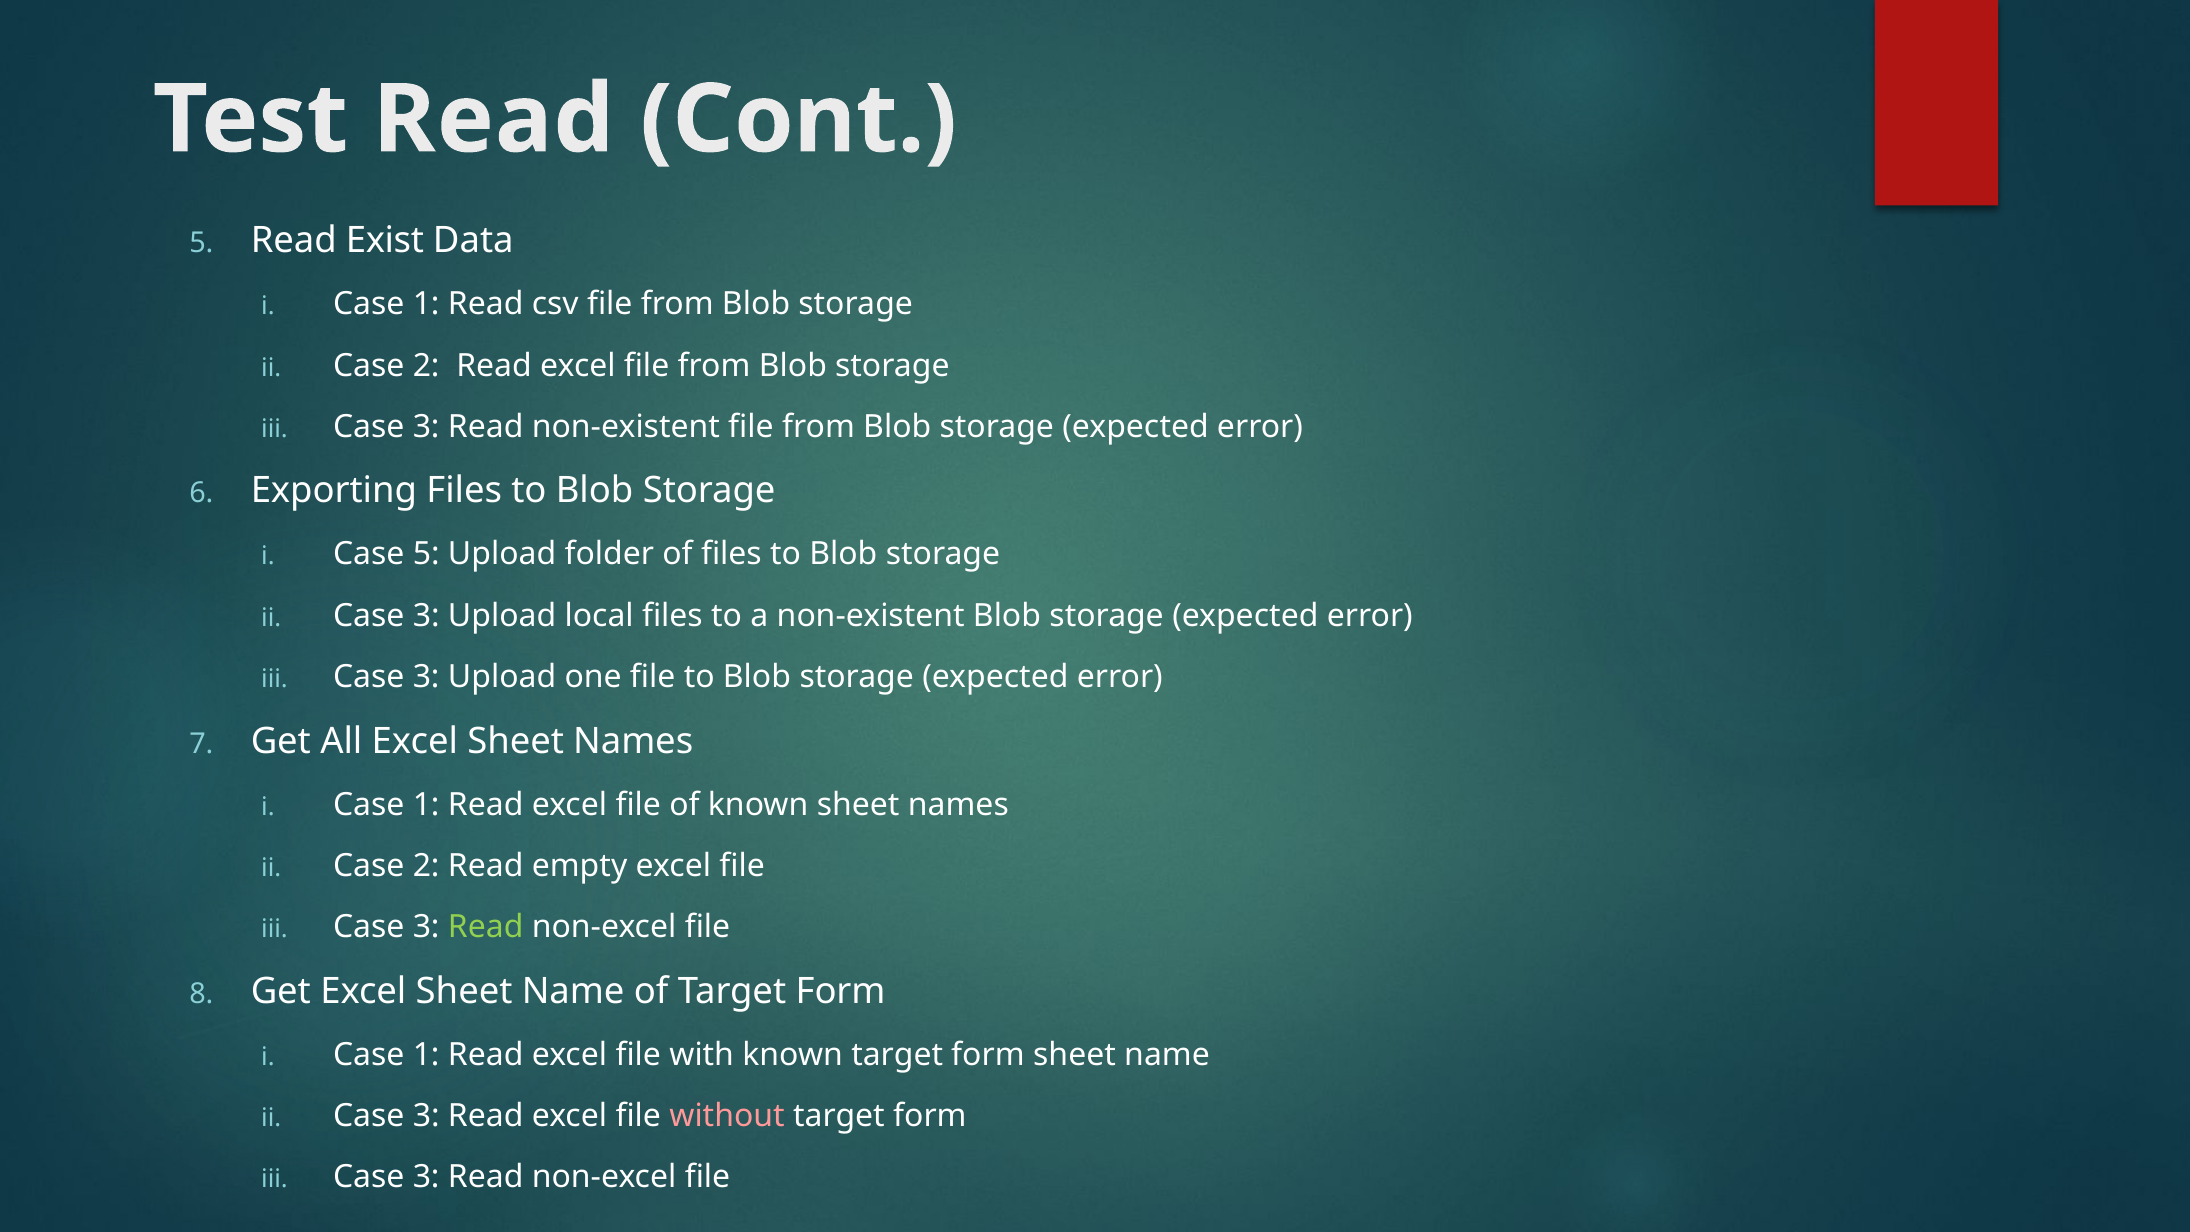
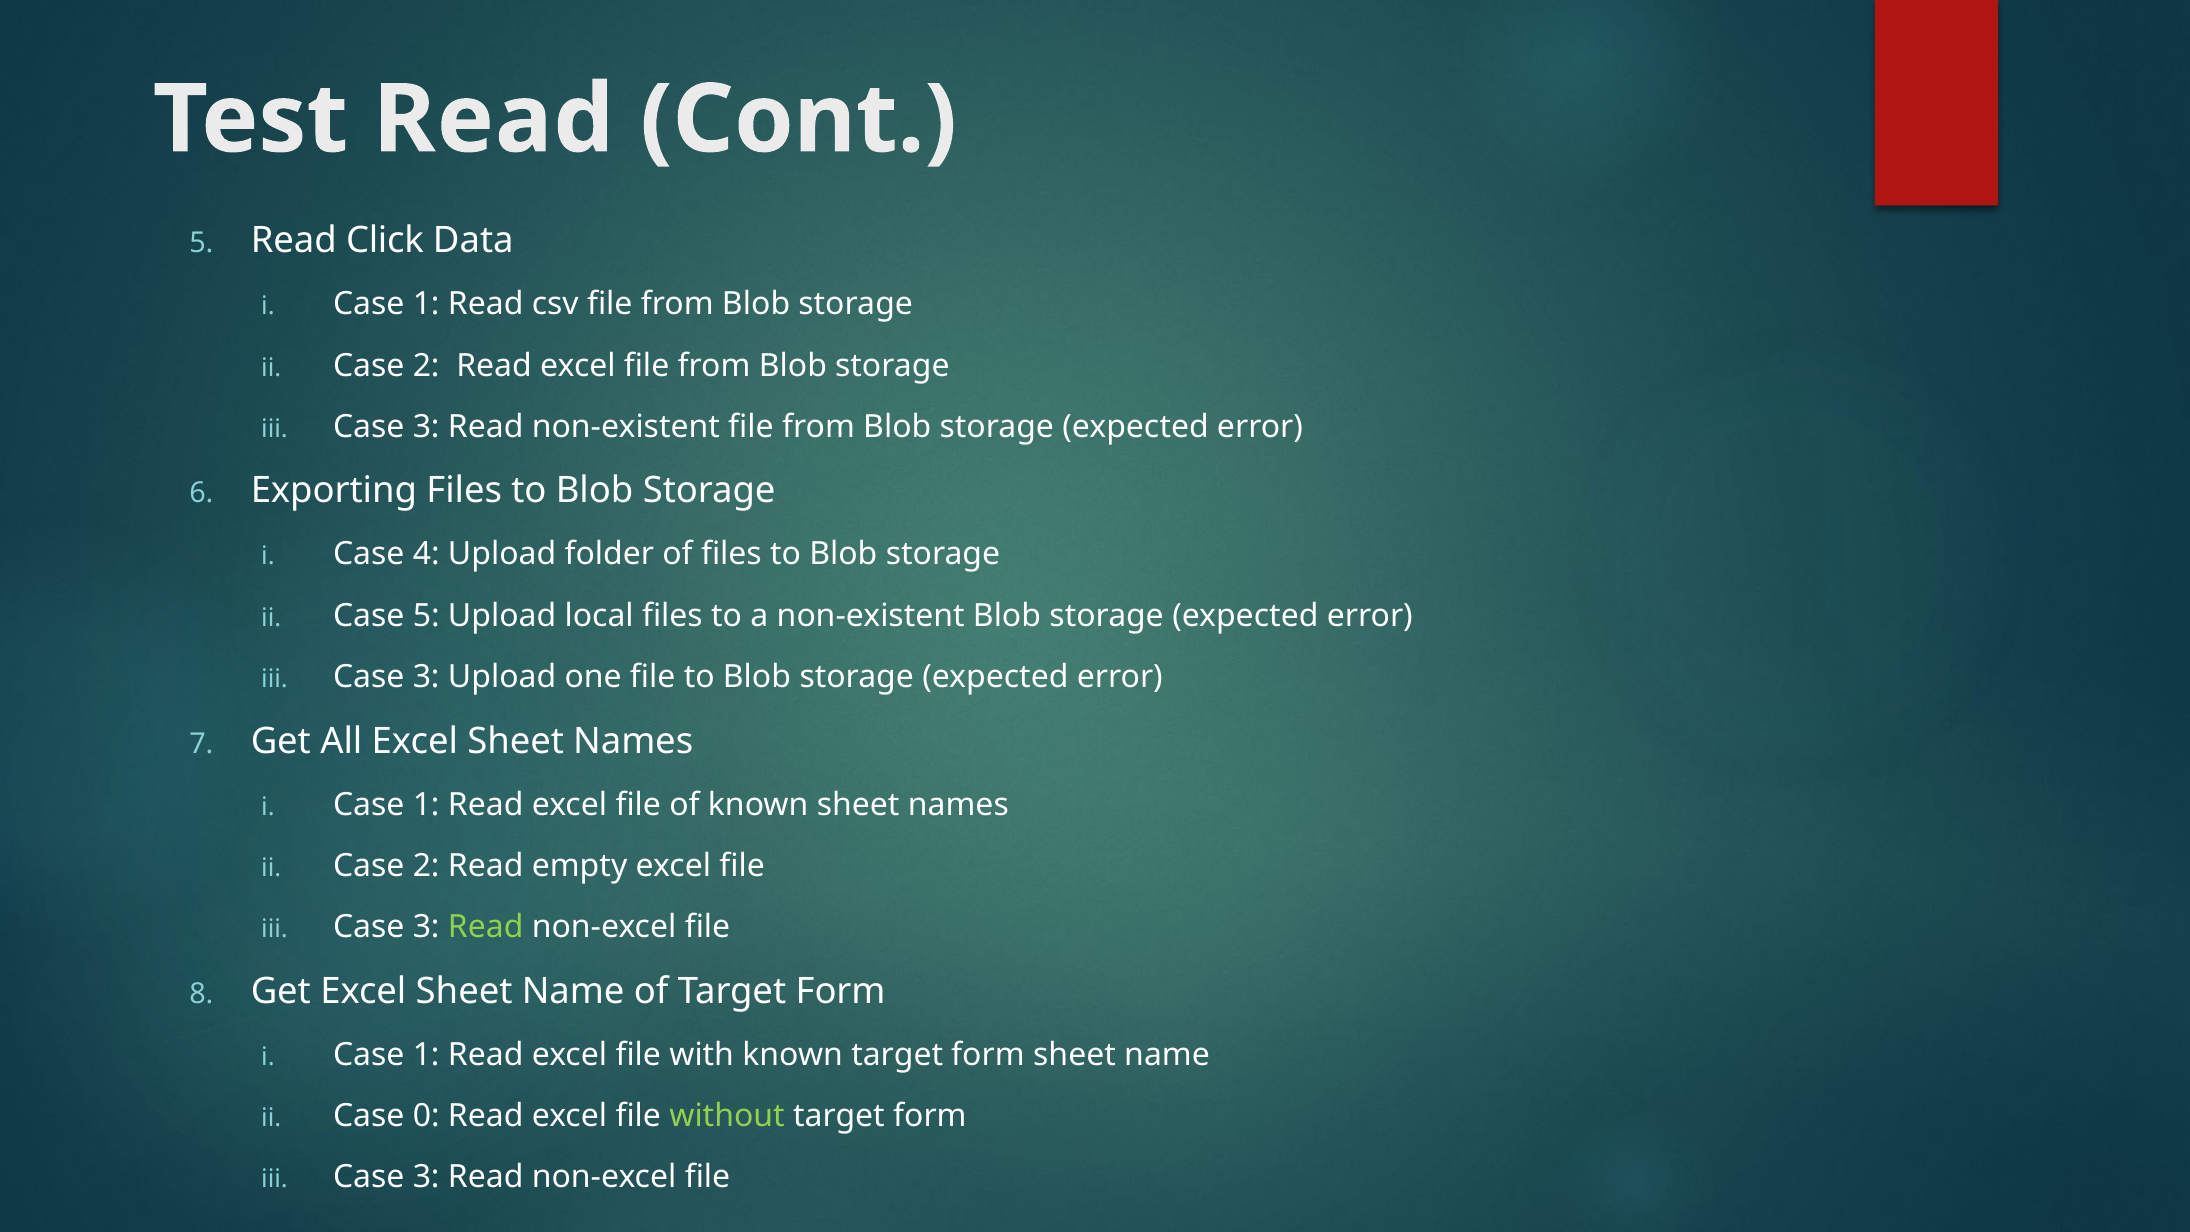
Exist: Exist -> Click (385, 241)
Case 5: 5 -> 4 (426, 554)
3: 3 -> 5 (426, 616)
3: 3 -> 0 (426, 1116)
without colour: pink -> light green (727, 1116)
